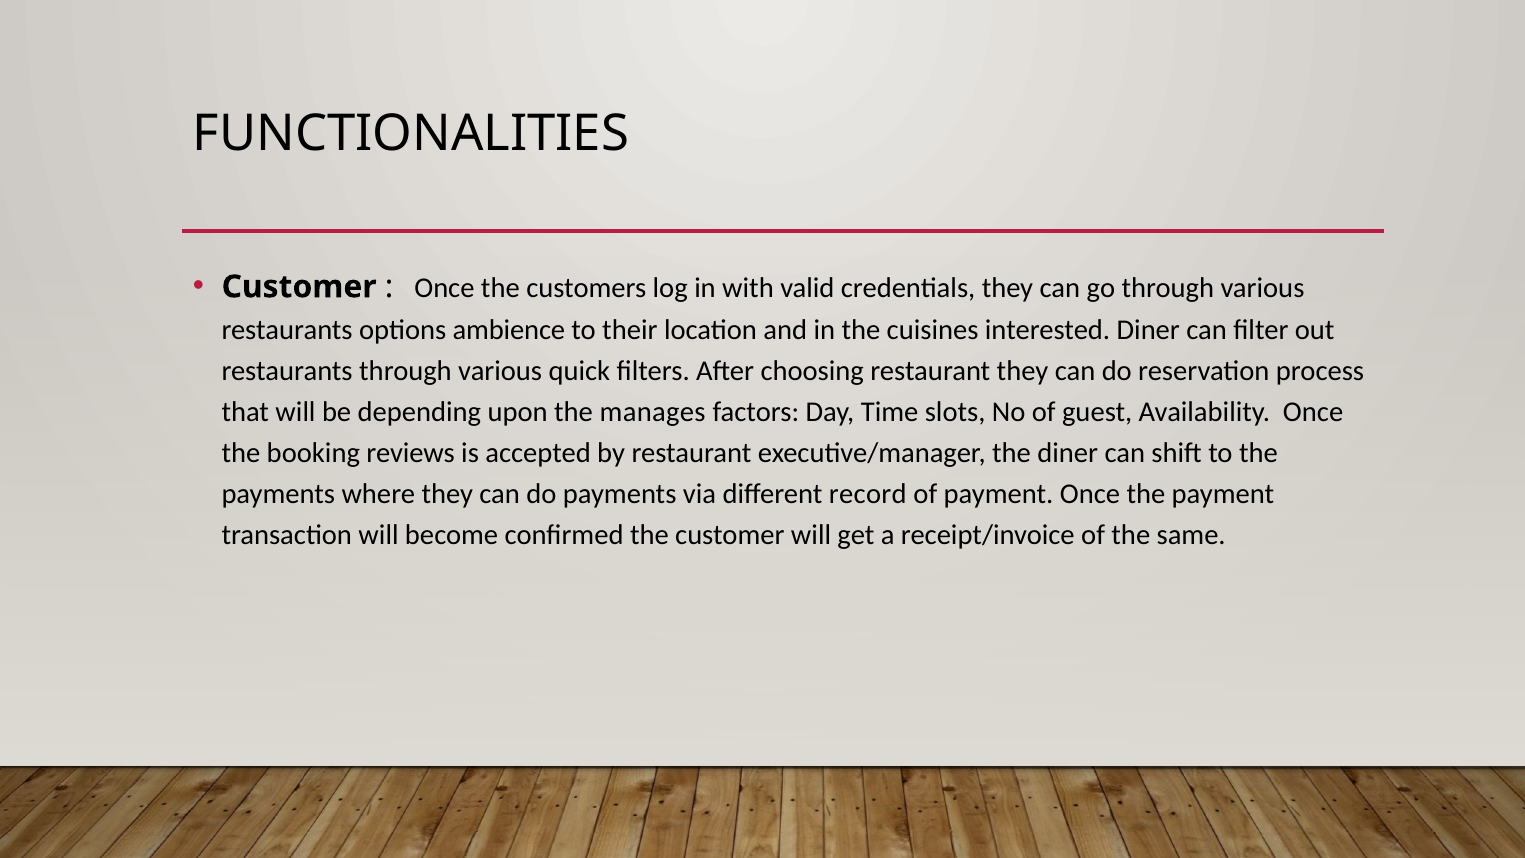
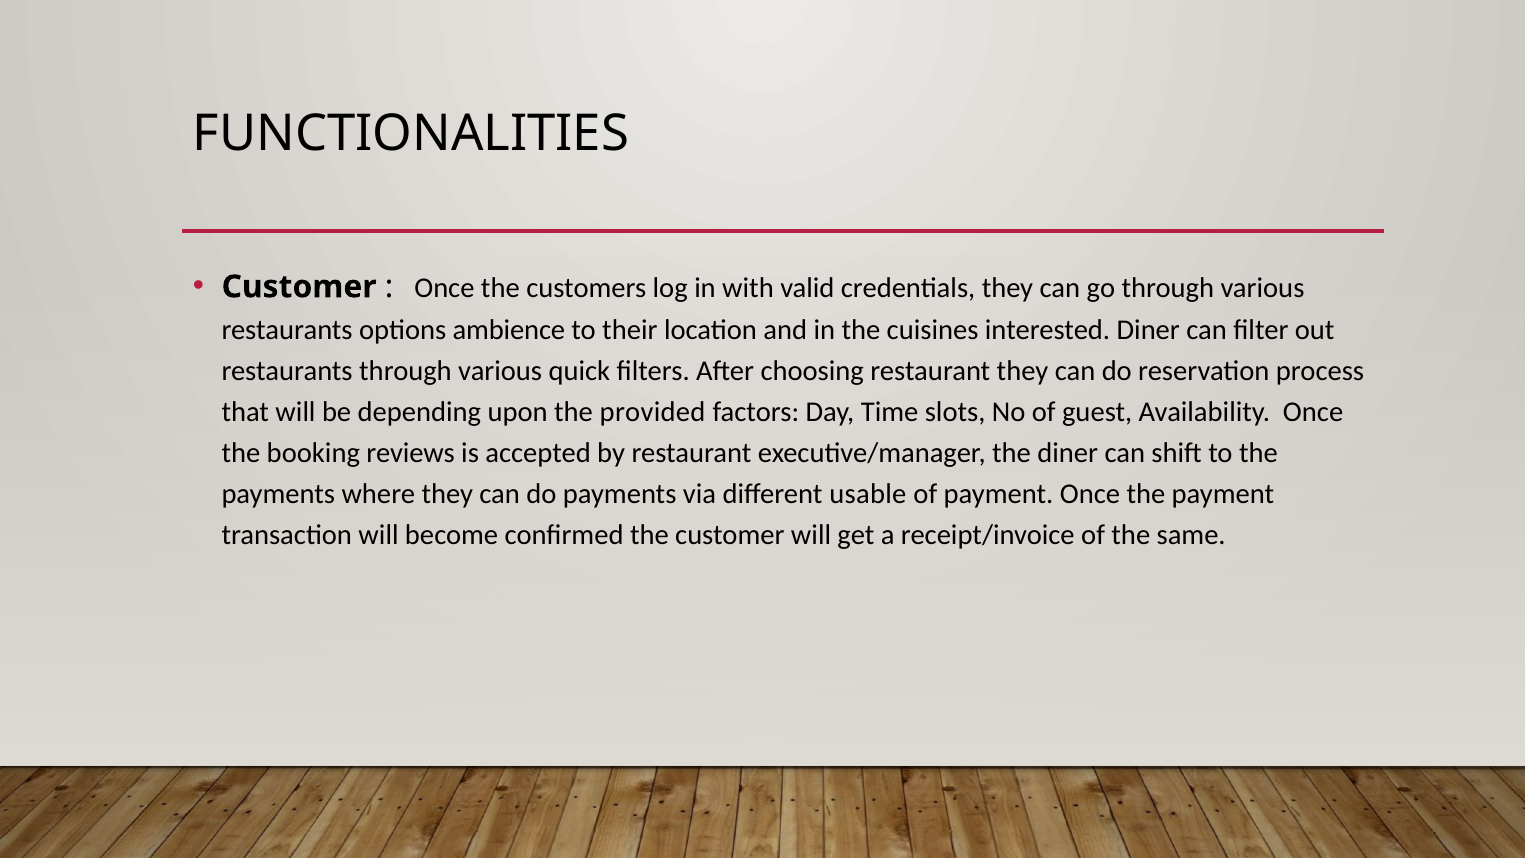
manages: manages -> provided (653, 412)
record: record -> usable (868, 494)
